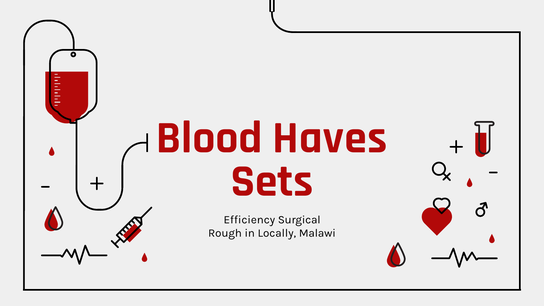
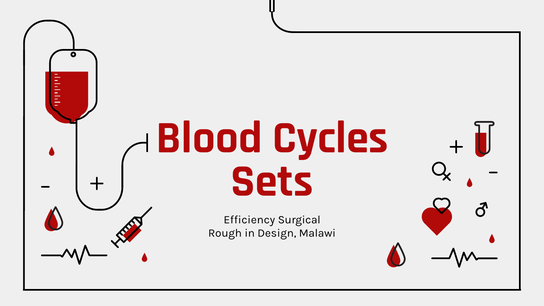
Haves: Haves -> Cycles (330, 137)
Locally: Locally -> Design (277, 233)
